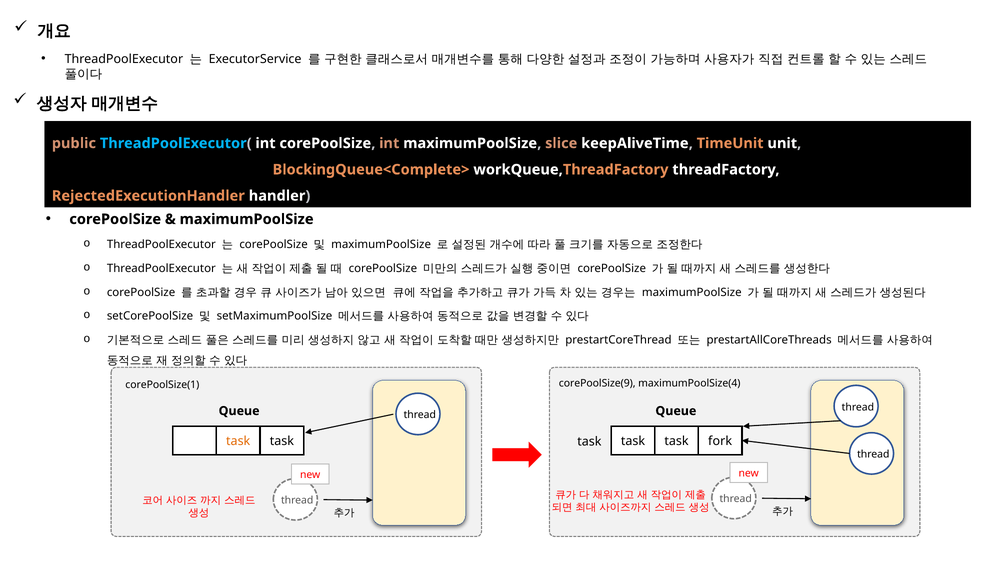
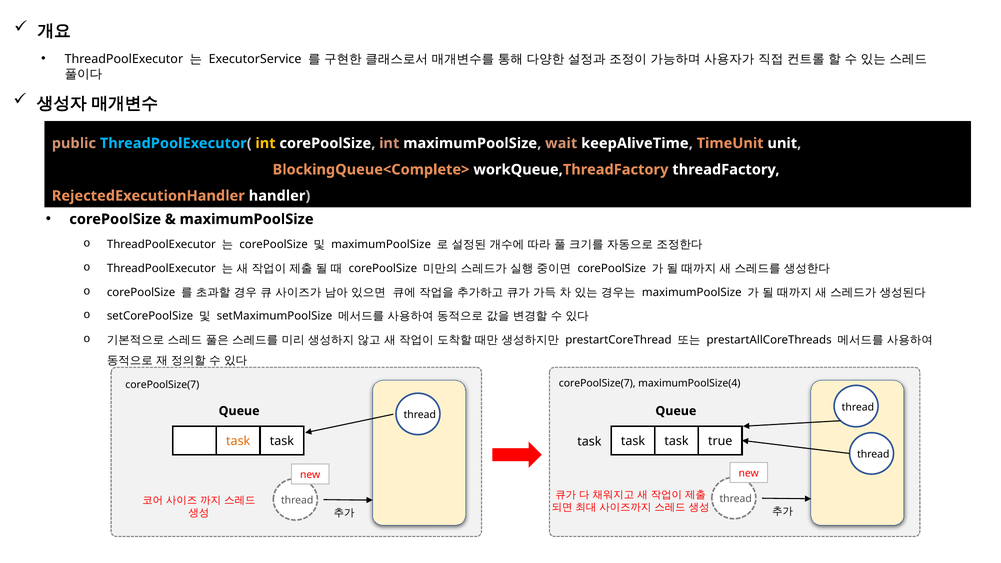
int colour: white -> yellow (266, 143)
slice: slice -> wait (561, 143)
corePoolSize(9: corePoolSize(9 -> corePoolSize(7 (597, 383)
corePoolSize(1: corePoolSize(1 -> corePoolSize(7 (162, 385)
fork: fork -> true (720, 441)
